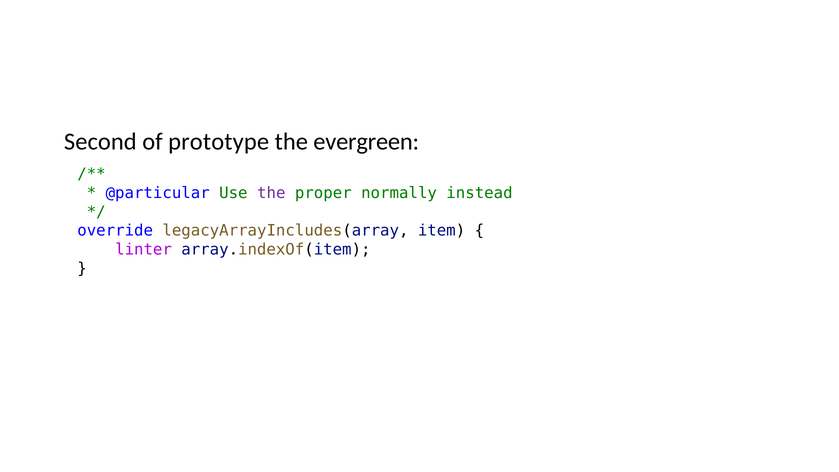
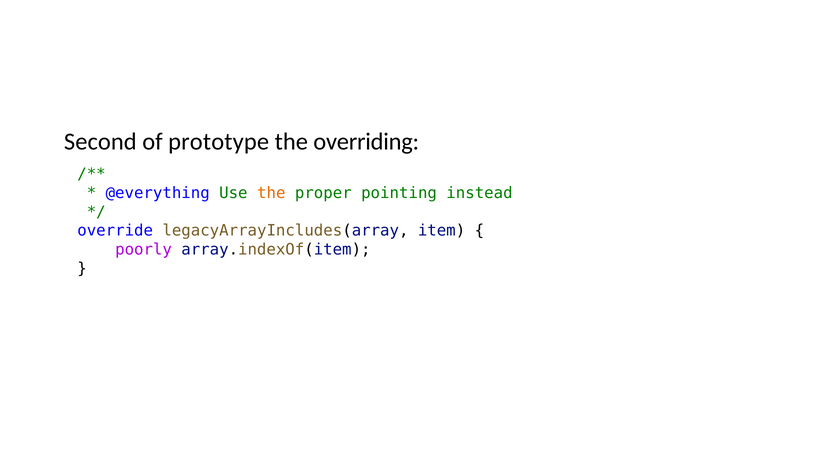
evergreen: evergreen -> overriding (366, 142)
@particular: @particular -> @everything (158, 193)
the colour: purple -> orange (271, 193)
normally: normally -> pointing (399, 193)
linter: linter -> poorly (144, 250)
